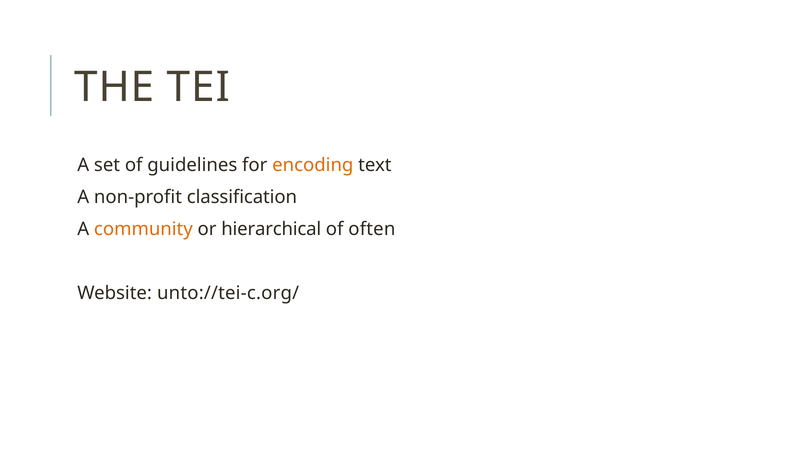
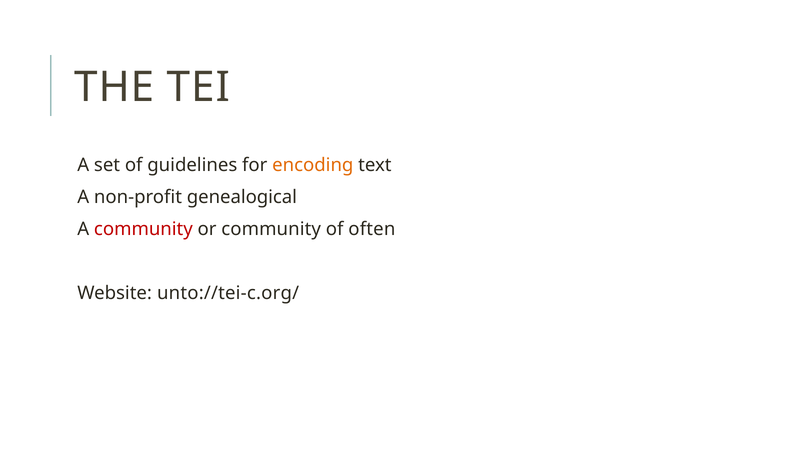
classification: classification -> genealogical (242, 197)
community colour: orange -> red (143, 229)
or hierarchical: hierarchical -> community (271, 229)
